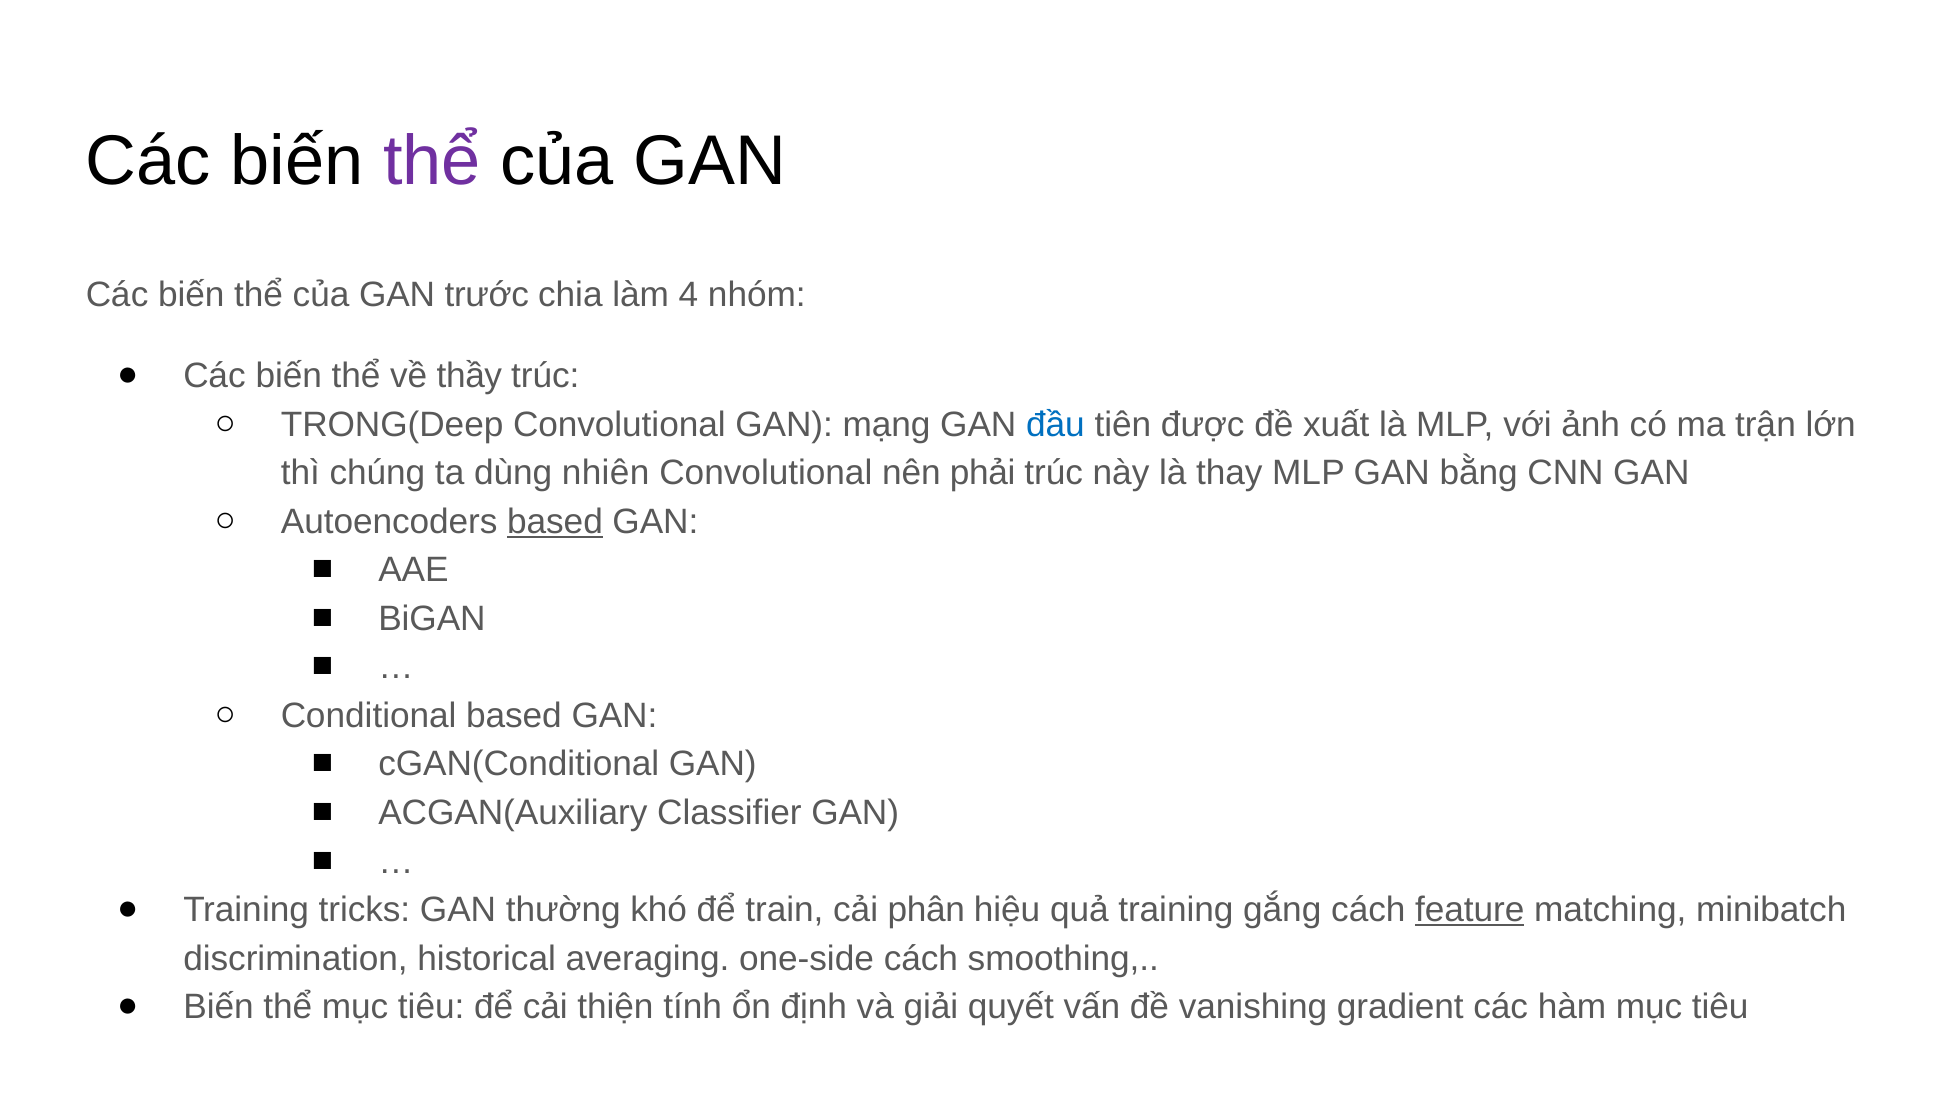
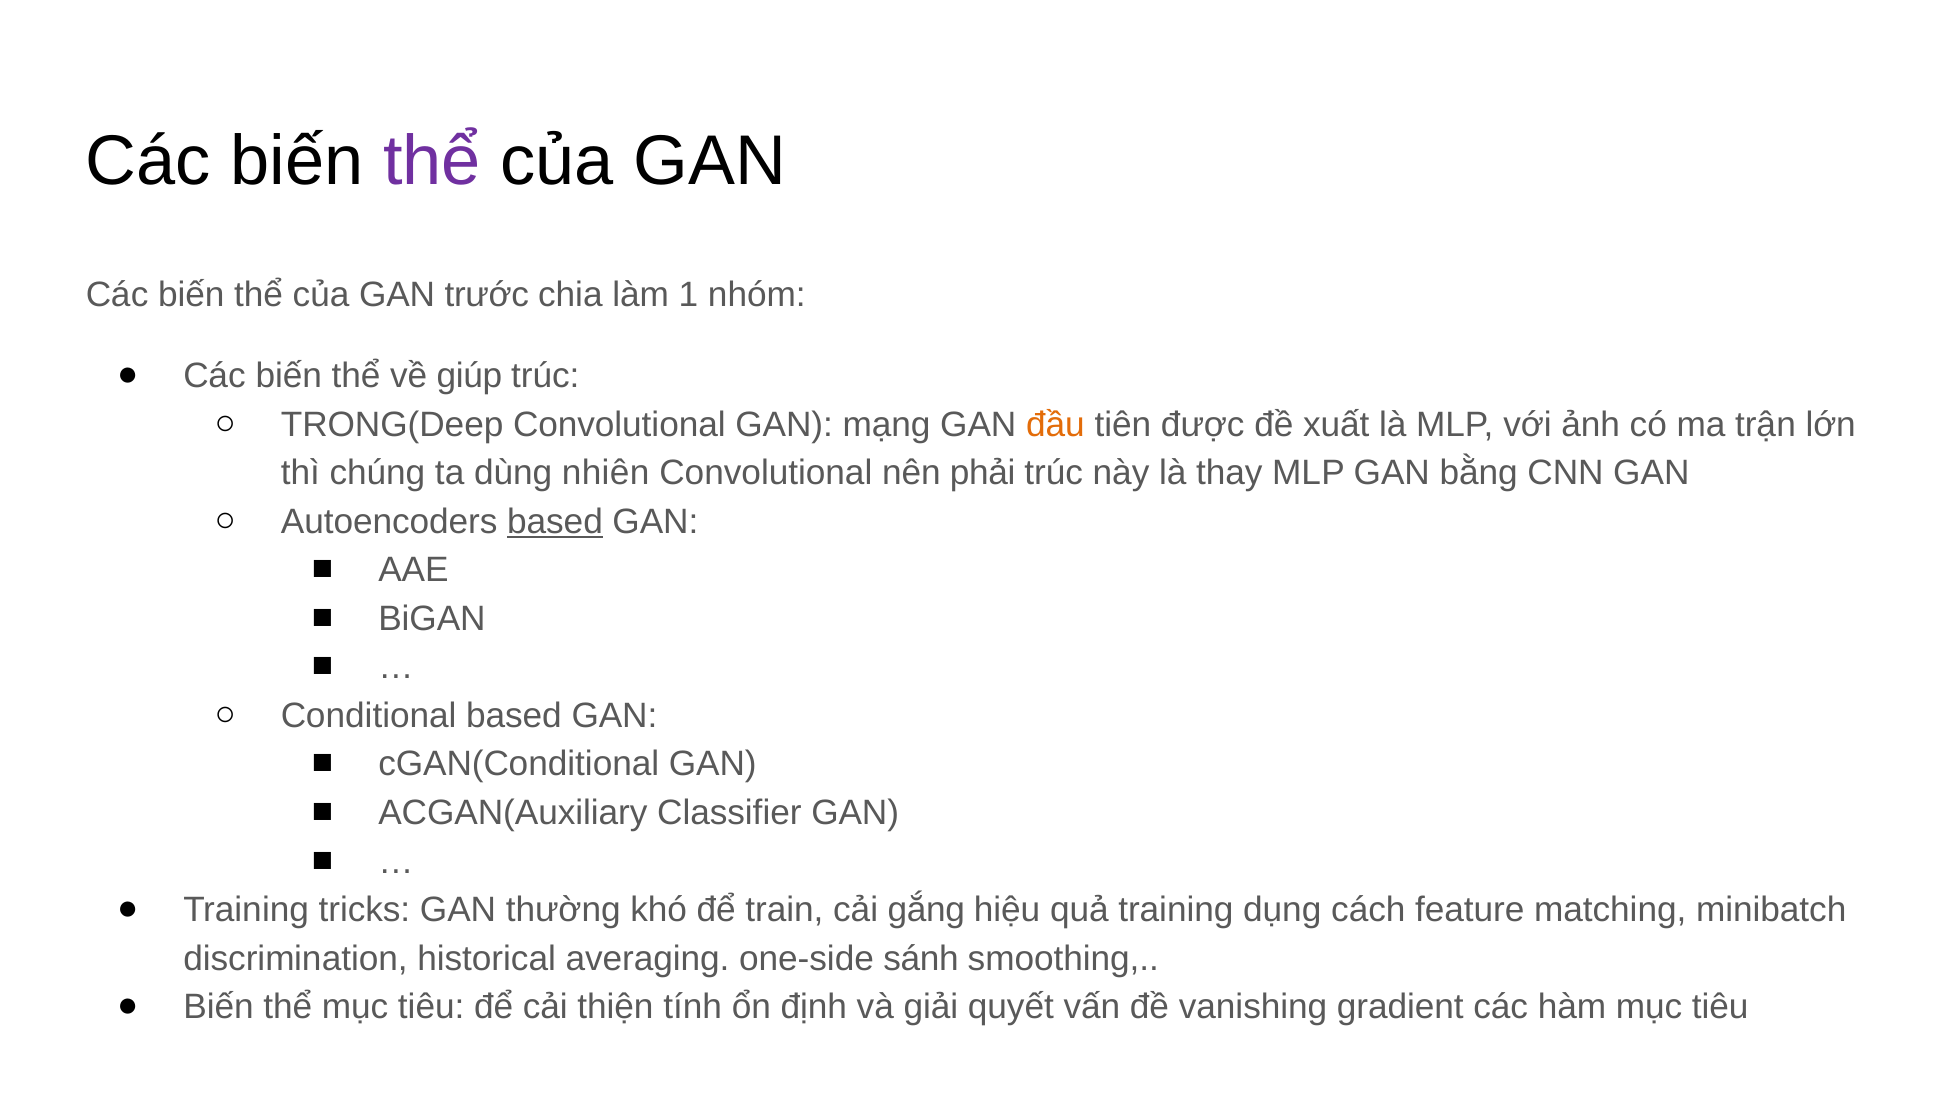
4: 4 -> 1 (688, 295)
thầy: thầy -> giúp (469, 376)
đầu colour: blue -> orange (1055, 425)
phân: phân -> gắng (926, 910)
gắng: gắng -> dụng (1282, 910)
feature underline: present -> none (1470, 910)
one-side cách: cách -> sánh (921, 959)
